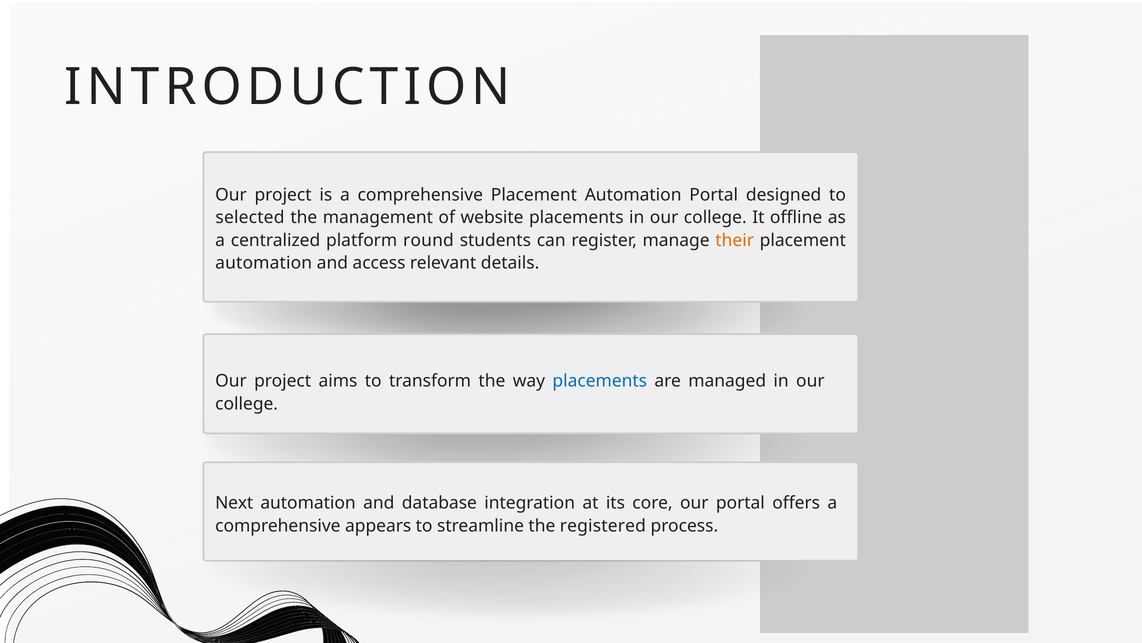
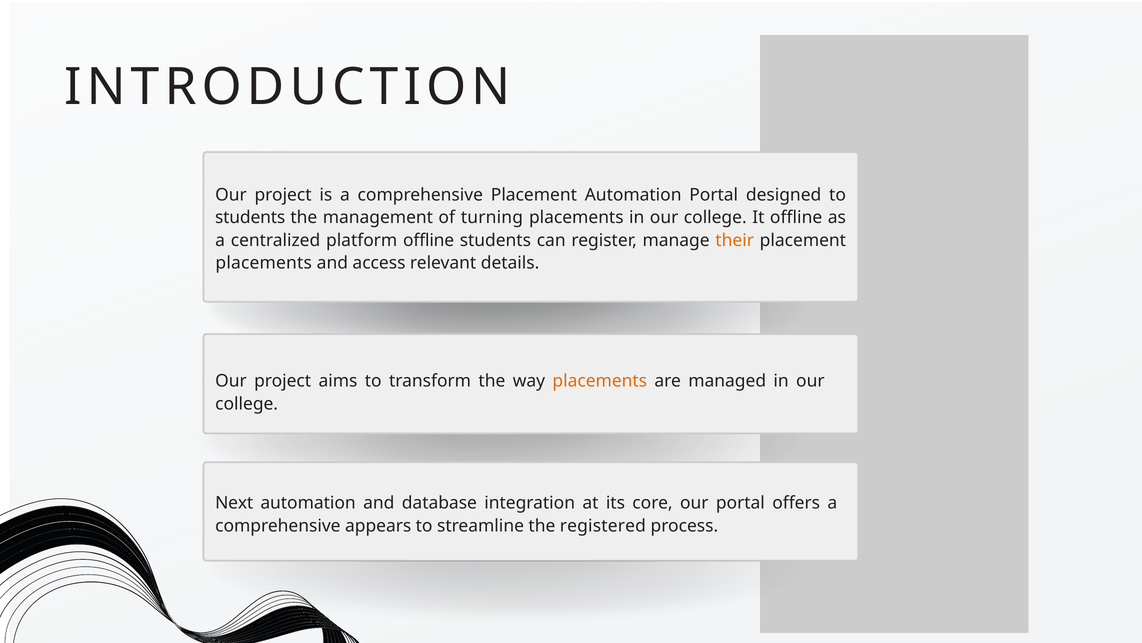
selected: selected -> students (250, 217)
website: website -> turning (492, 217)
platform round: round -> offline (429, 240)
automation: automation -> placements (264, 263)
placements colour: blue -> orange (600, 381)
